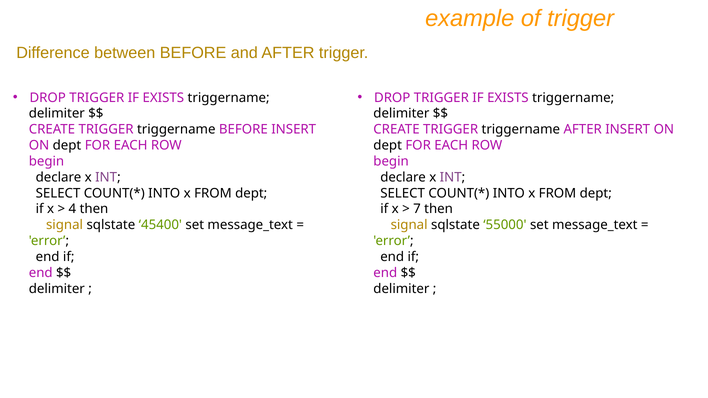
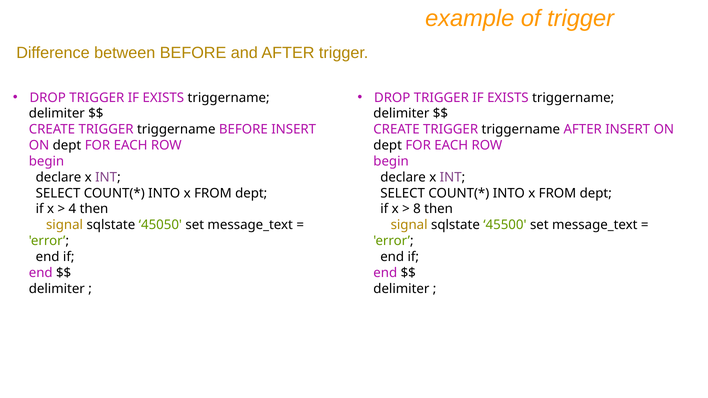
7: 7 -> 8 (417, 209)
45400: 45400 -> 45050 (160, 225)
55000: 55000 -> 45500 (505, 225)
